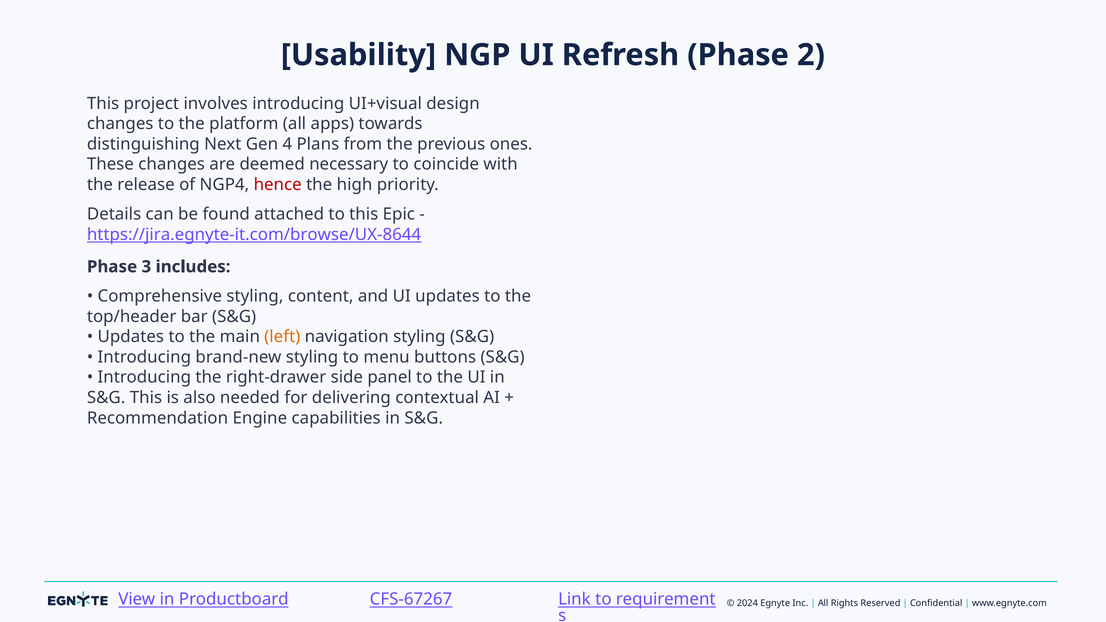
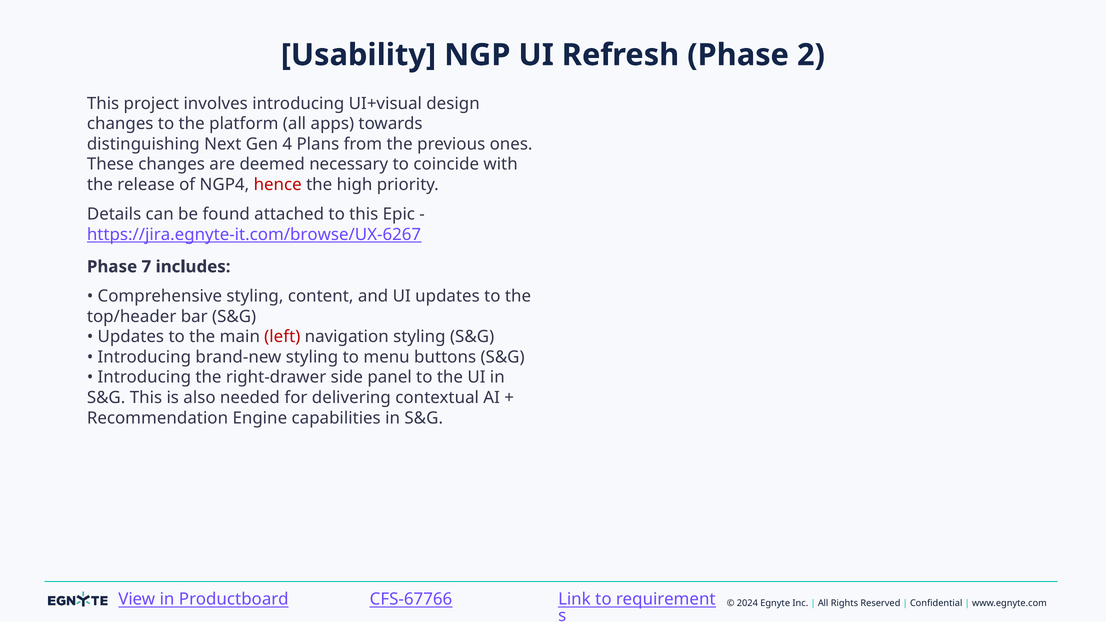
https://jira.egnyte-it.com/browse/UX-8644: https://jira.egnyte-it.com/browse/UX-8644 -> https://jira.egnyte-it.com/browse/UX-6267 (254, 235)
3: 3 -> 7 (146, 267)
left colour: orange -> red (282, 337)
CFS-67267: CFS-67267 -> CFS-67766 (411, 599)
